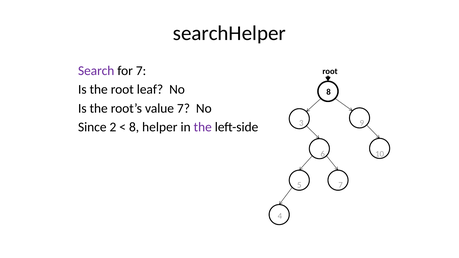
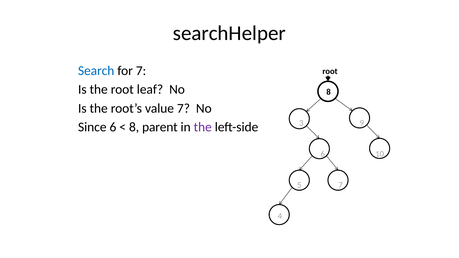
Search colour: purple -> blue (96, 71)
Since 2: 2 -> 6 (113, 127)
helper: helper -> parent (160, 127)
